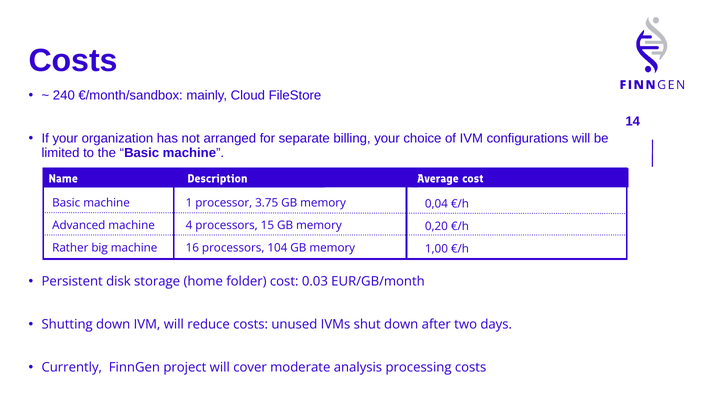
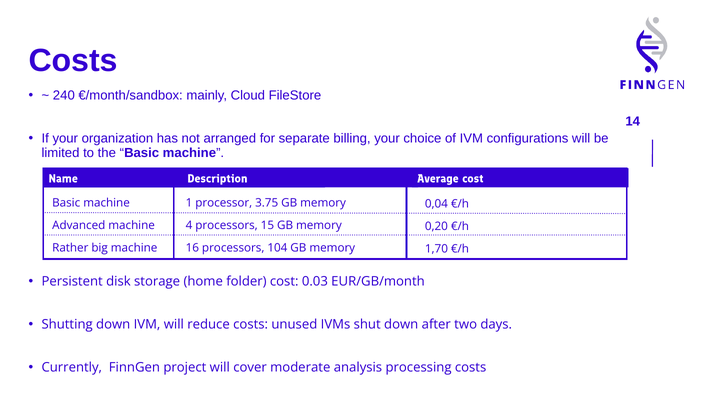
1,00: 1,00 -> 1,70 (436, 249)
